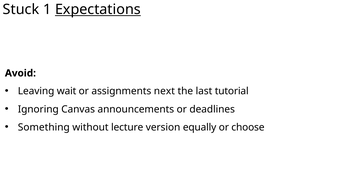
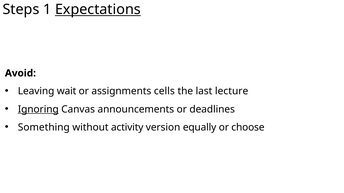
Stuck: Stuck -> Steps (21, 9)
next: next -> cells (164, 91)
tutorial: tutorial -> lecture (232, 91)
Ignoring underline: none -> present (38, 109)
lecture: lecture -> activity (127, 128)
